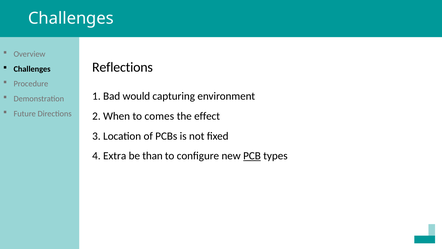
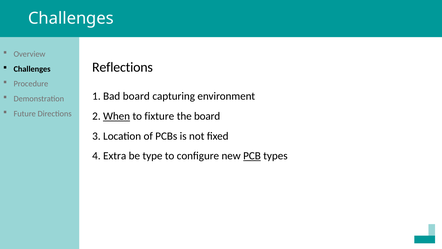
Bad would: would -> board (136, 96)
When underline: none -> present (117, 116)
comes: comes -> fixture (159, 116)
the effect: effect -> board (207, 116)
than: than -> type (152, 156)
